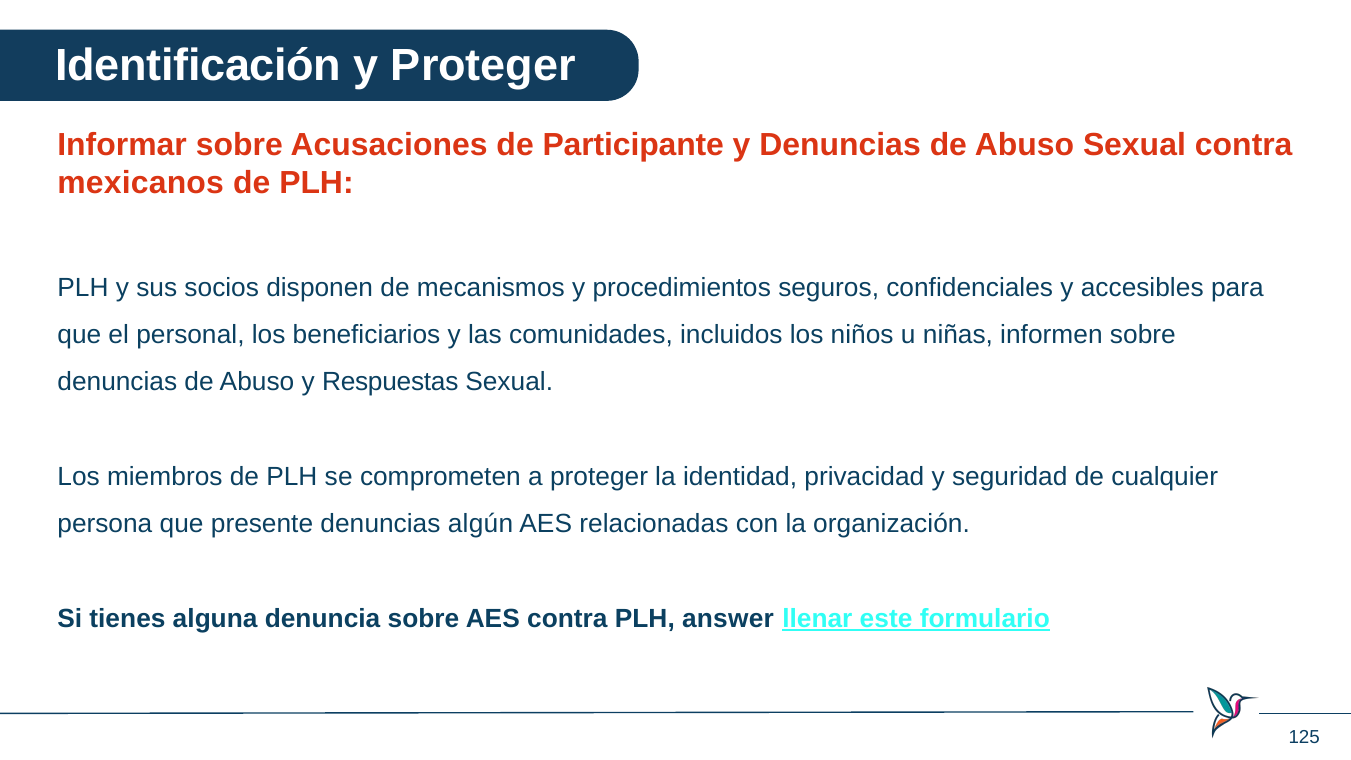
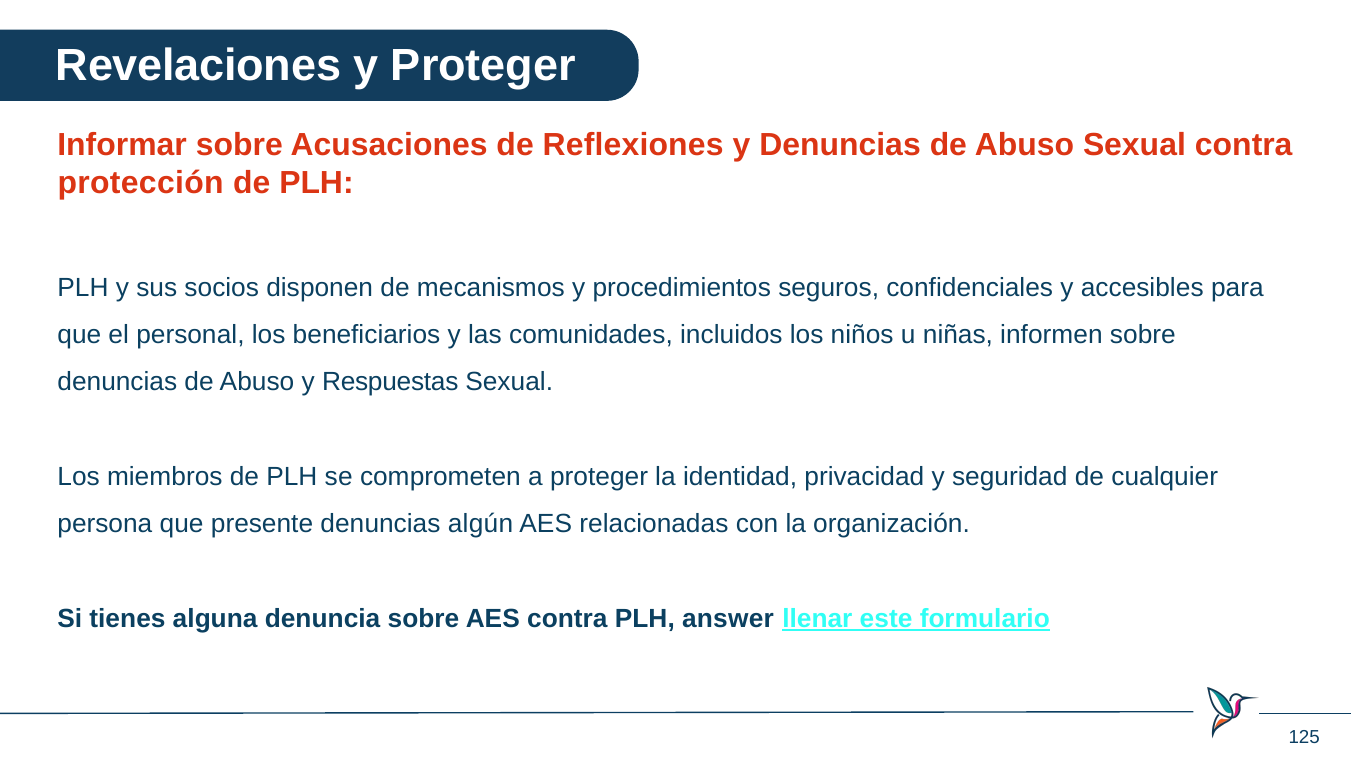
Identificación: Identificación -> Revelaciones (198, 66)
Participante: Participante -> Reflexiones (633, 145)
mexicanos: mexicanos -> protección (141, 183)
